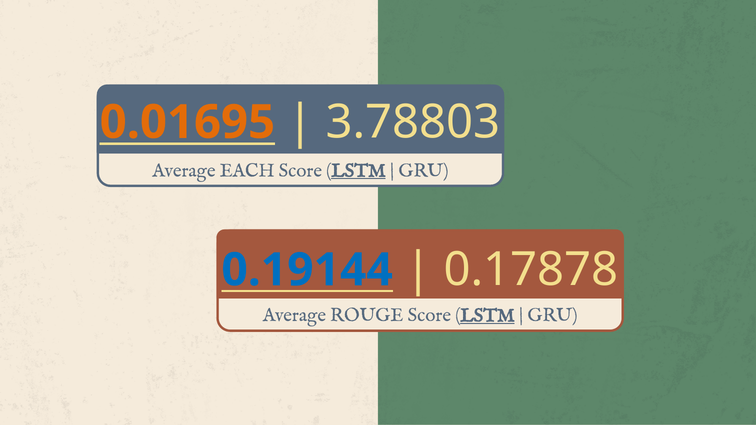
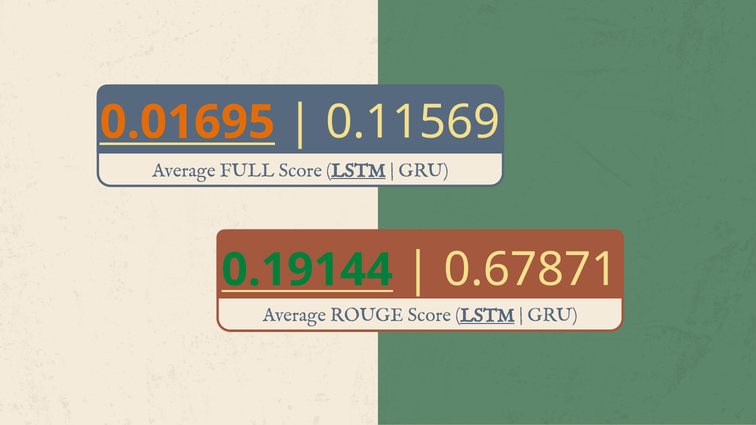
3.78803: 3.78803 -> 0.11569 (413, 122)
EACH: EACH -> FULL (247, 171)
0.19144 colour: blue -> green (307, 270)
0.17878: 0.17878 -> 0.67871 (531, 270)
